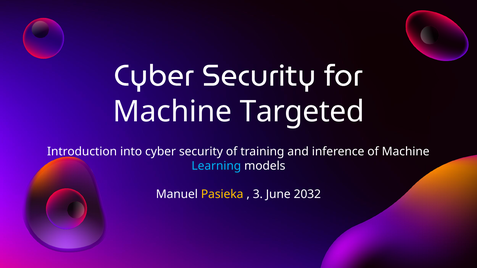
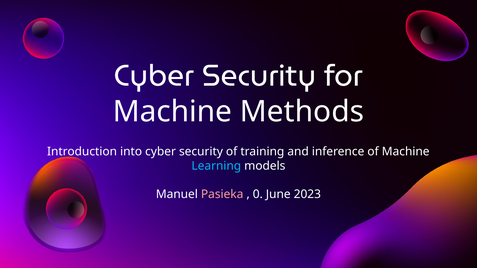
Targeted: Targeted -> Methods (302, 112)
Pasieka colour: yellow -> pink (222, 195)
3: 3 -> 0 (258, 195)
2032: 2032 -> 2023 (307, 195)
